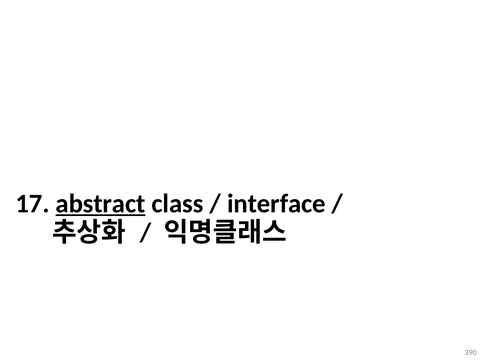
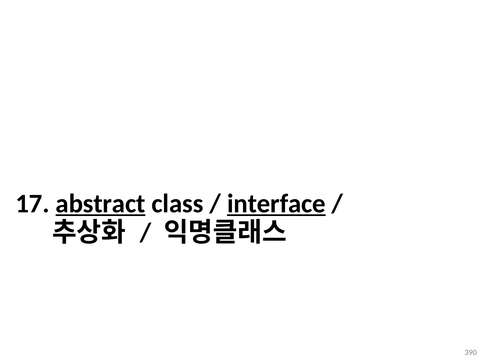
interface underline: none -> present (276, 203)
